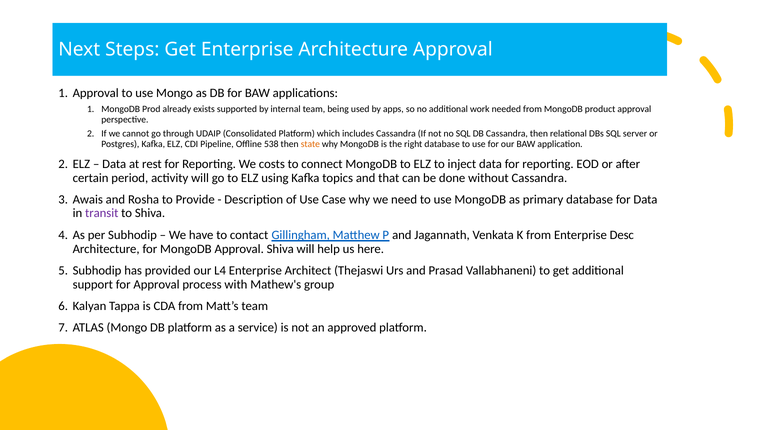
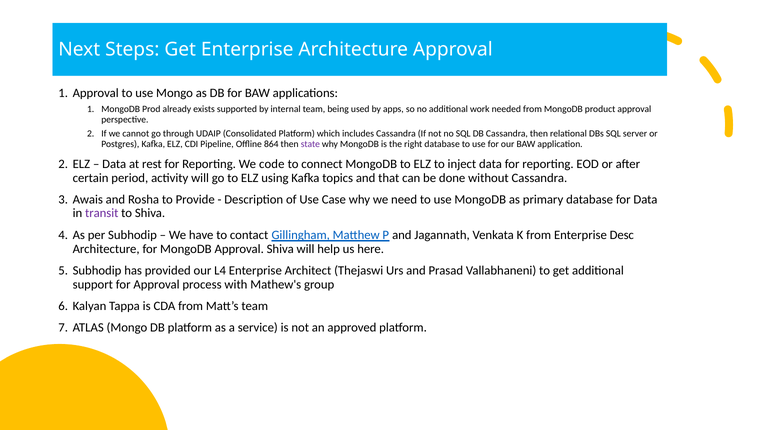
538: 538 -> 864 (271, 144)
state colour: orange -> purple (310, 144)
costs: costs -> code (272, 164)
